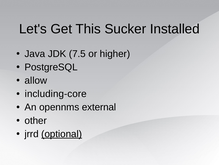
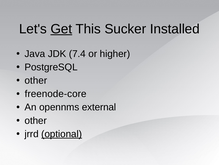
Get underline: none -> present (61, 29)
7.5: 7.5 -> 7.4 (77, 54)
allow: allow -> other (36, 80)
including-core: including-core -> freenode-core (56, 93)
